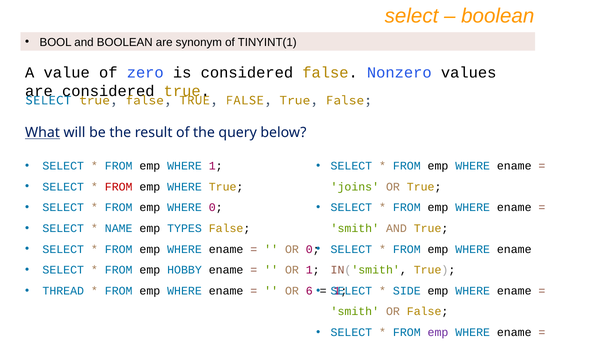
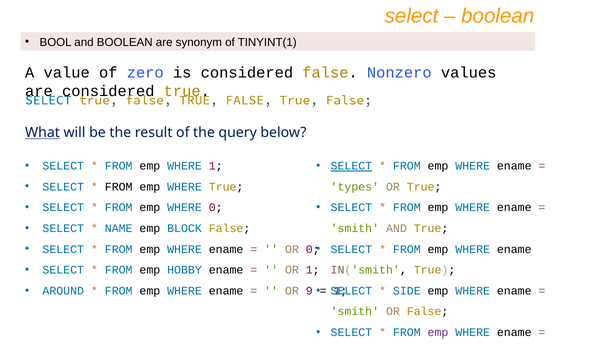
SELECT underline: none -> present (351, 166)
FROM colour: red -> black (119, 186)
joins: joins -> types (355, 186)
TYPES: TYPES -> BLOCK (185, 228)
THREAD: THREAD -> AROUND (63, 290)
6: 6 -> 9 (309, 290)
